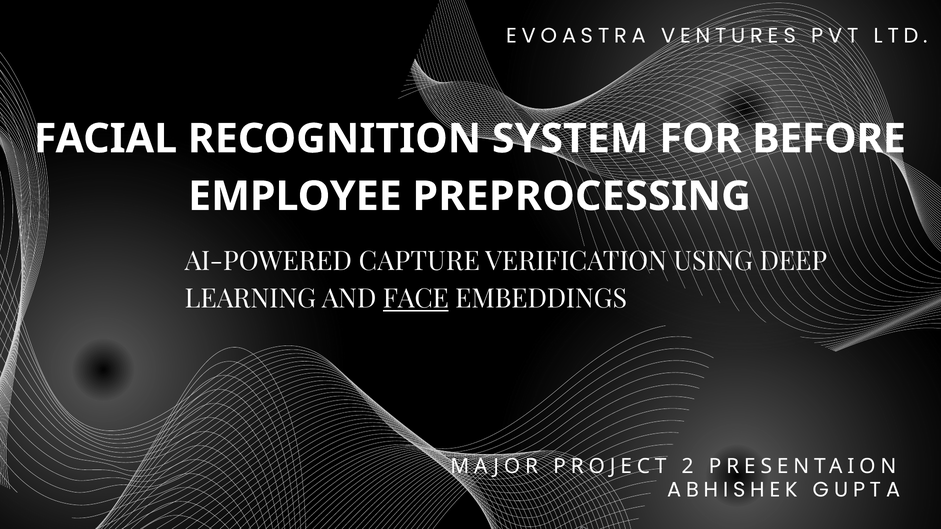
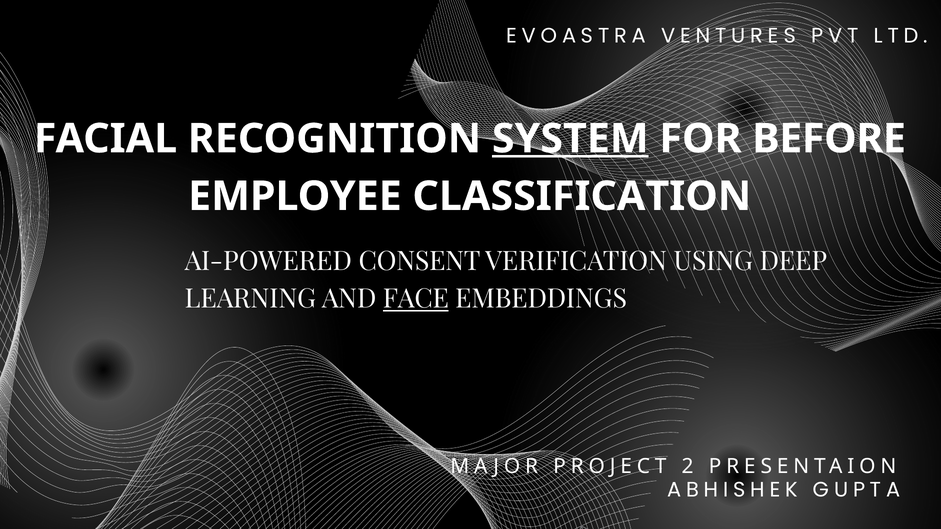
SYSTEM underline: none -> present (570, 139)
PREPROCESSING: PREPROCESSING -> CLASSIFICATION (582, 197)
CAPTURE: CAPTURE -> CONSENT (420, 262)
